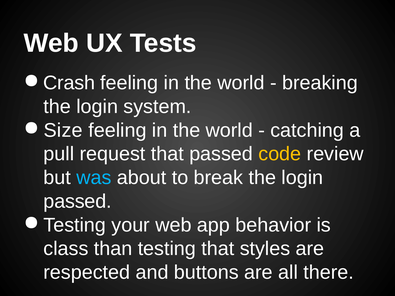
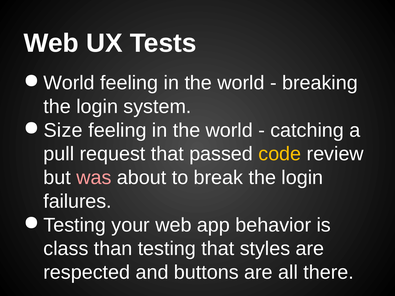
Crash: Crash -> World (69, 83)
was colour: light blue -> pink (94, 178)
passed: passed -> failures (78, 202)
